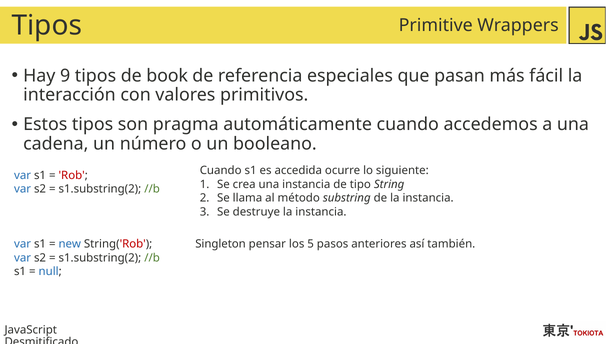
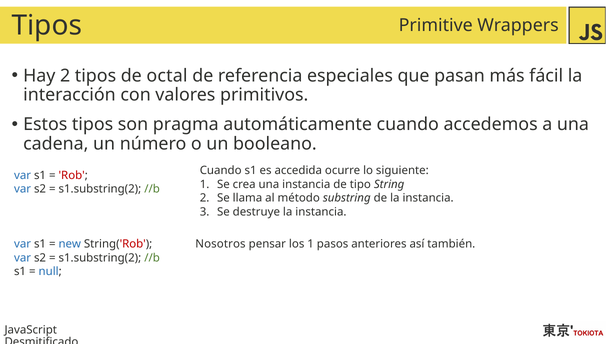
Hay 9: 9 -> 2 (65, 76)
book: book -> octal (167, 76)
Singleton: Singleton -> Nosotros (220, 244)
los 5: 5 -> 1 (311, 244)
